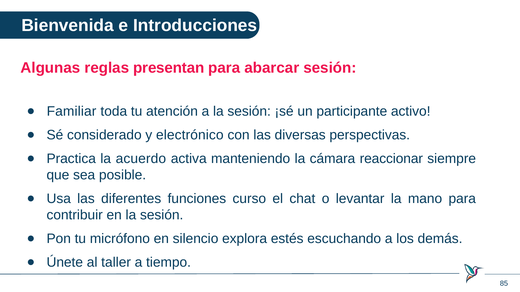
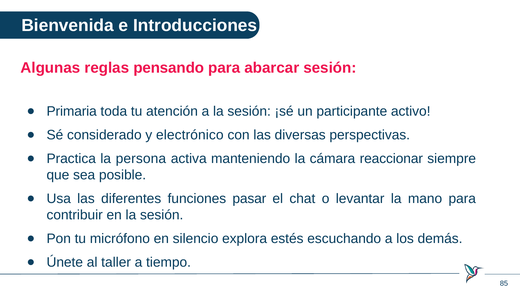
presentan: presentan -> pensando (169, 68)
Familiar: Familiar -> Primaria (72, 112)
acuerdo: acuerdo -> persona (141, 159)
curso: curso -> pasar (249, 199)
